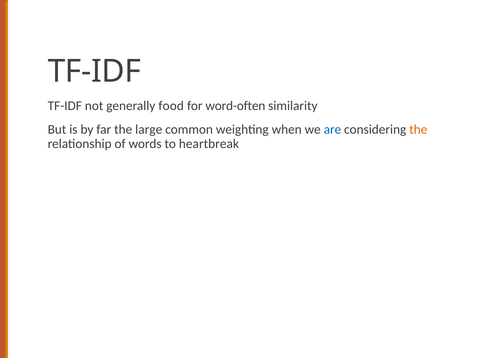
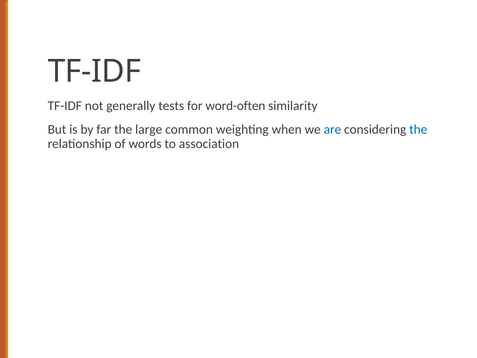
food: food -> tests (171, 106)
the colour: orange -> blue (418, 129)
heartbreak: heartbreak -> association (209, 144)
